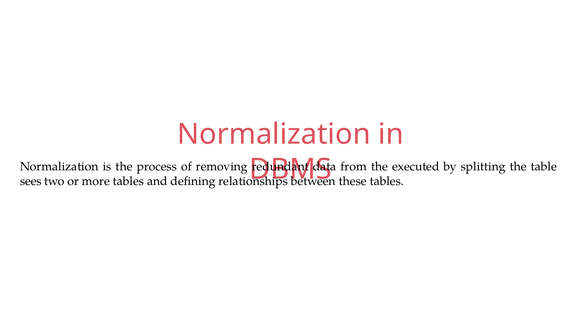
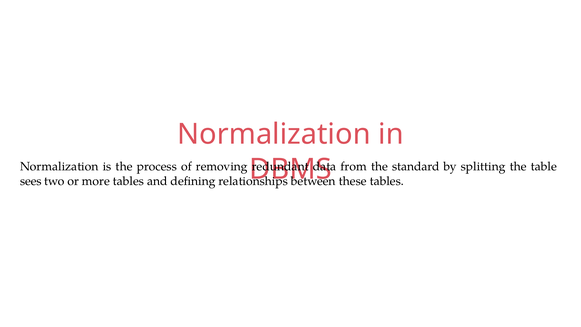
executed: executed -> standard (416, 166)
